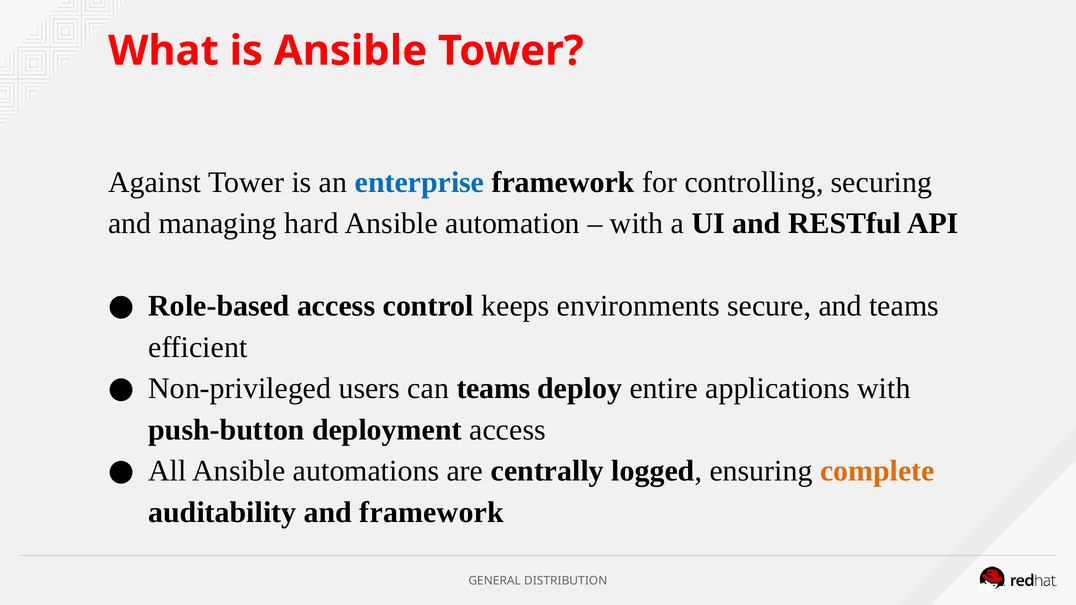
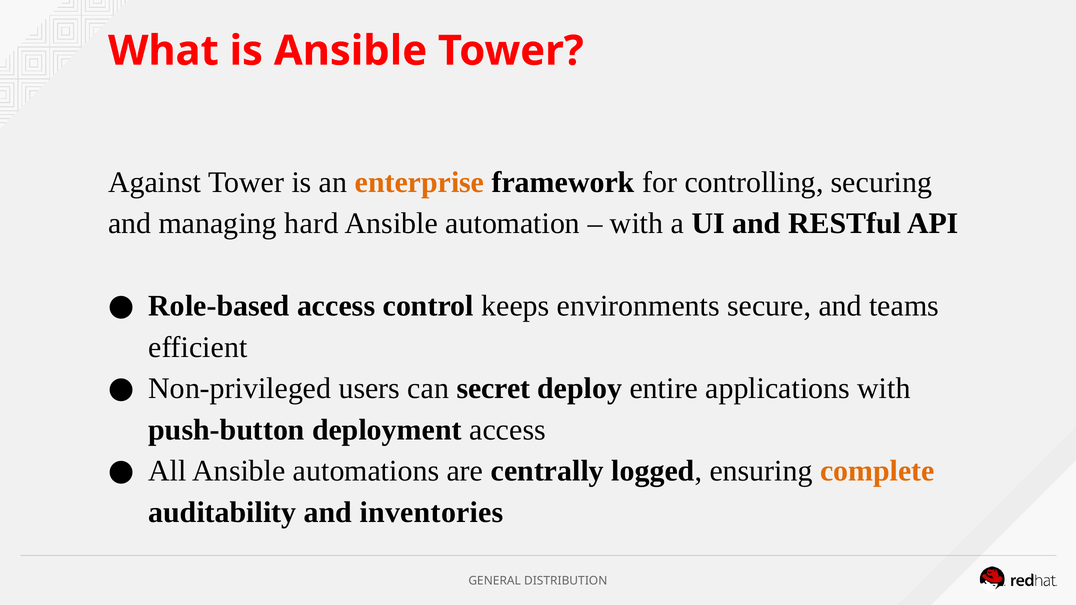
enterprise colour: blue -> orange (420, 182)
can teams: teams -> secret (493, 389)
and framework: framework -> inventories (432, 512)
